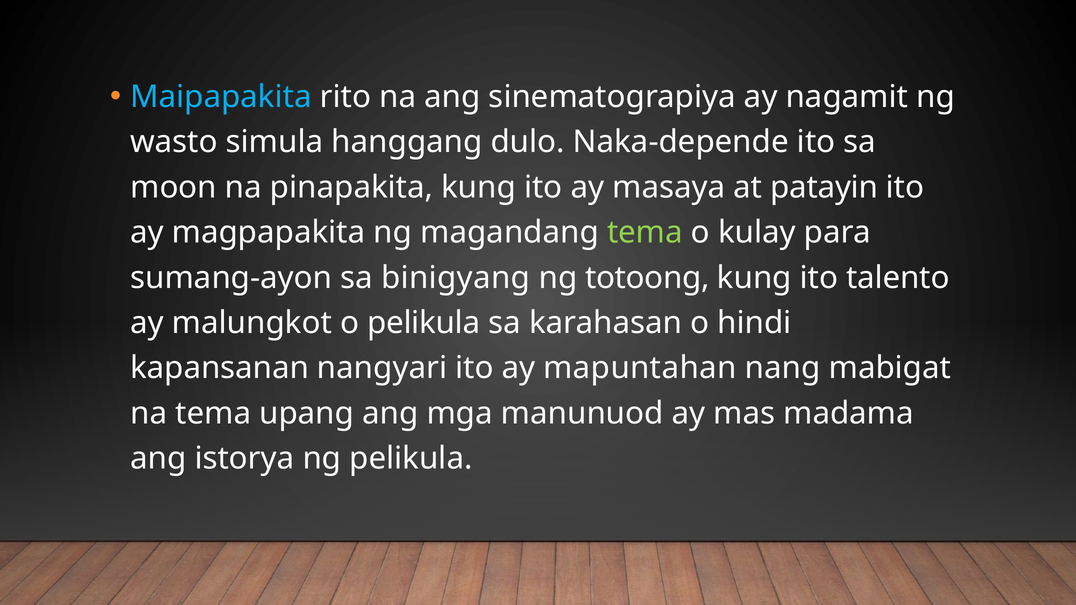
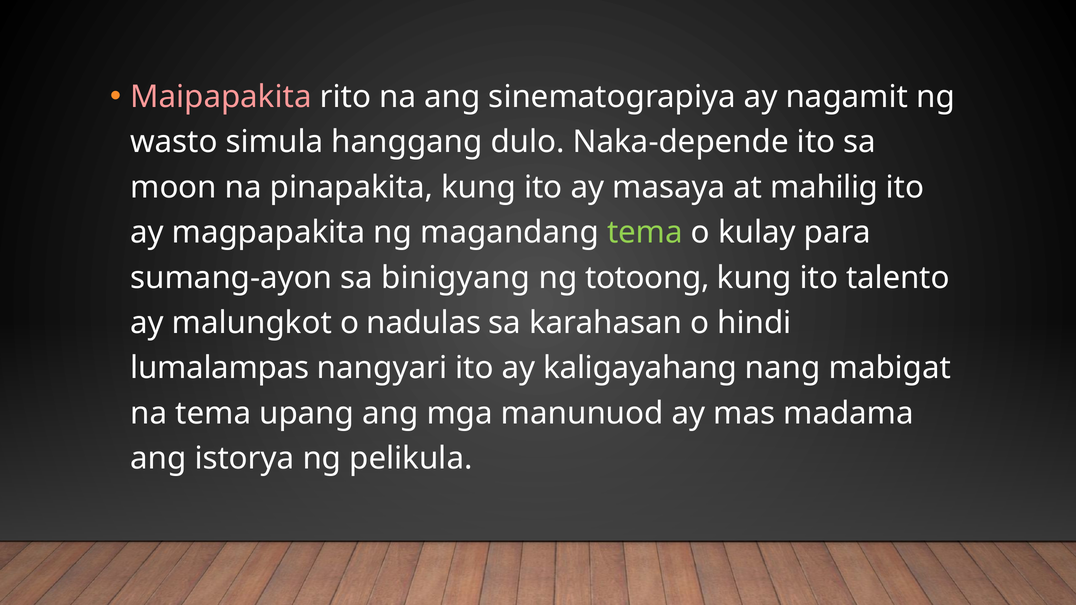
Maipapakita colour: light blue -> pink (221, 97)
patayin: patayin -> mahilig (824, 187)
o pelikula: pelikula -> nadulas (424, 323)
kapansanan: kapansanan -> lumalampas (220, 368)
mapuntahan: mapuntahan -> kaligayahang (640, 368)
